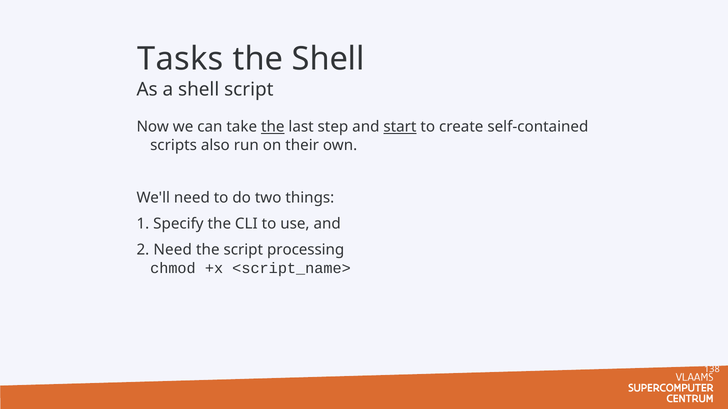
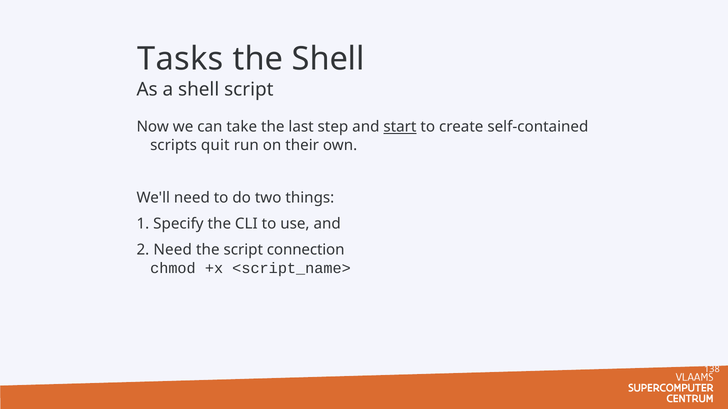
the underline: present -> none (273, 127)
also: also -> quit (215, 146)
processing: processing -> connection (306, 250)
